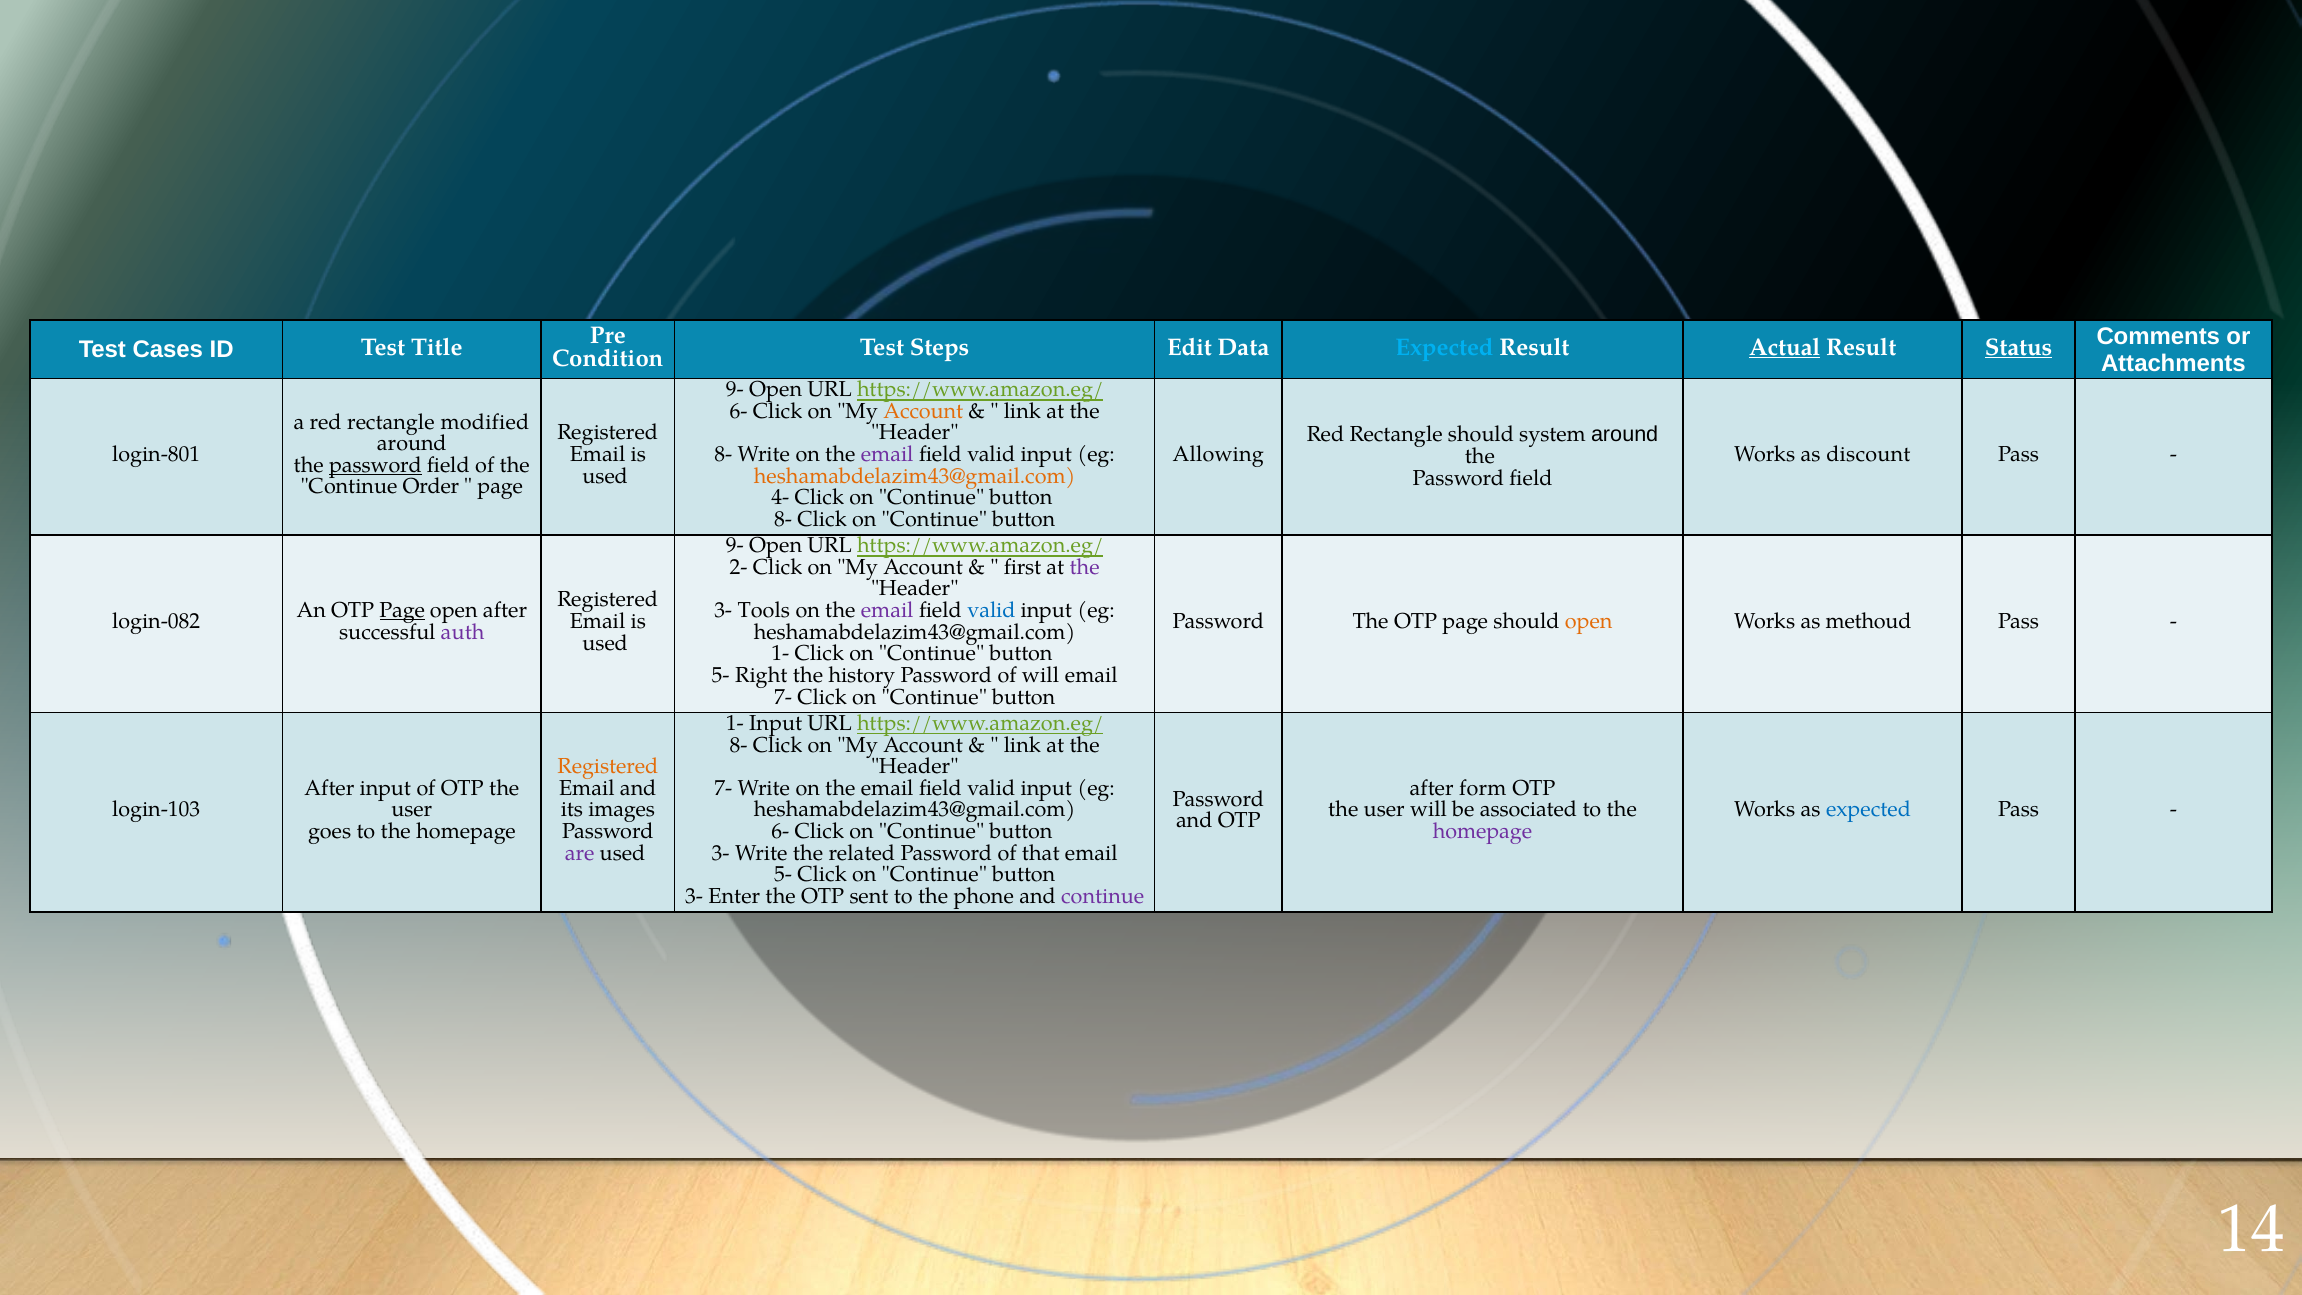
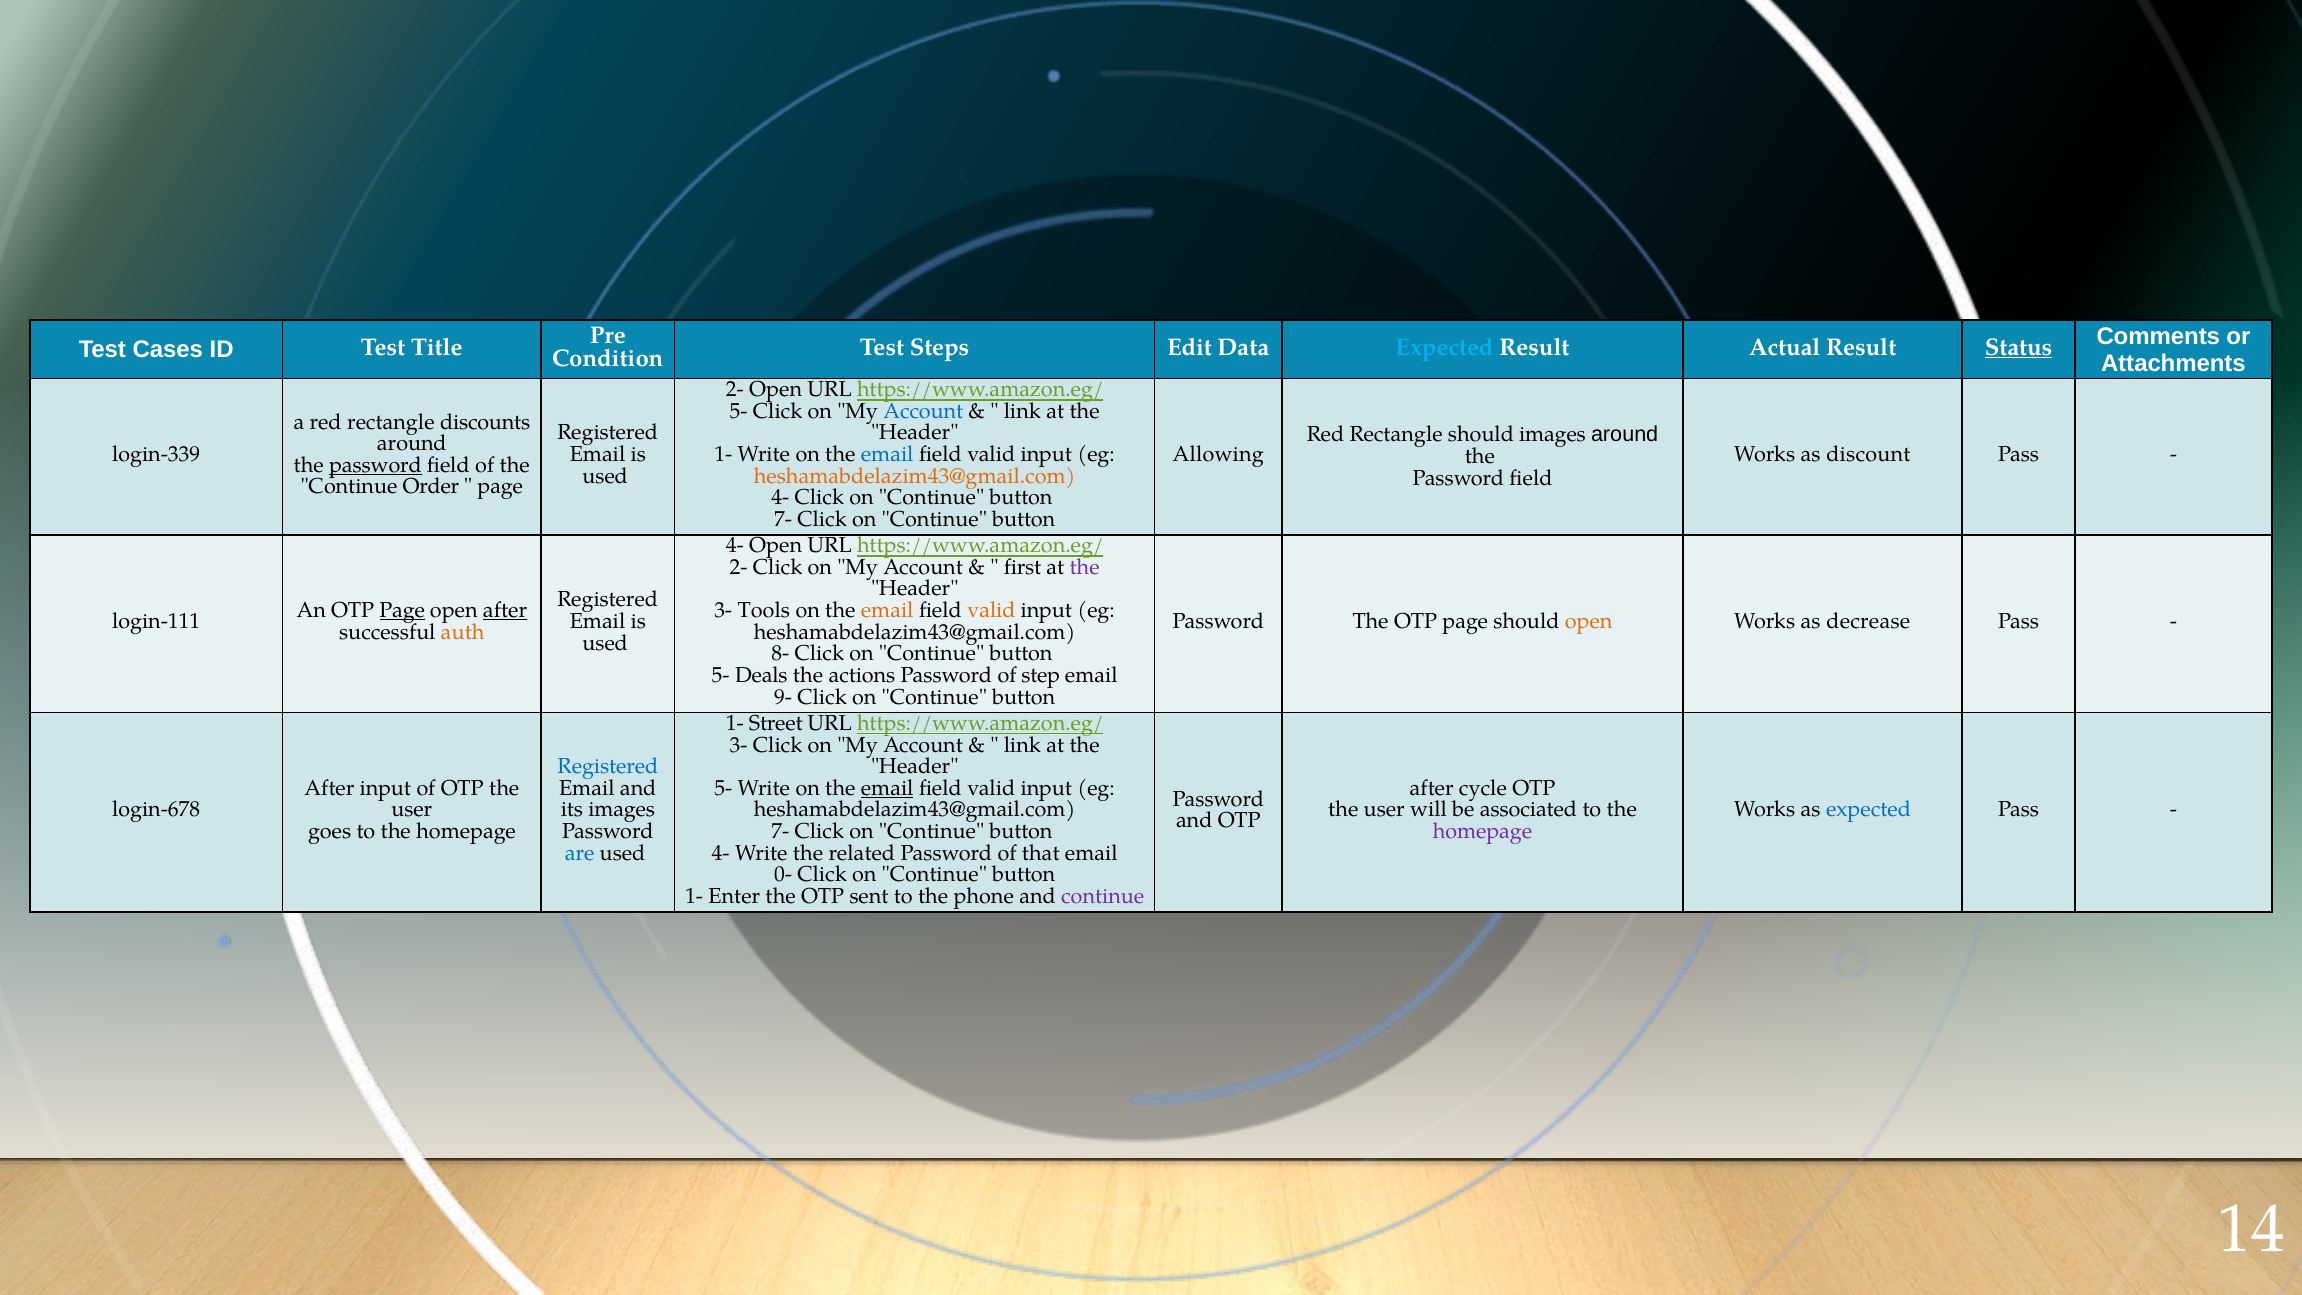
Actual underline: present -> none (1785, 347)
9-: 9- -> 2- (735, 389)
6-: 6- -> 5- (739, 411)
Account colour: orange -> blue (923, 411)
modified: modified -> discounts (485, 422)
should system: system -> images (1553, 435)
login-801: login-801 -> login-339 (156, 454)
8-: 8- -> 1- (723, 454)
email colour: purple -> blue (887, 454)
8-: 8- -> 7- (783, 519)
9-: 9- -> 4- (735, 546)
email colour: purple -> orange (887, 610)
valid colour: blue -> orange (991, 610)
login-082: login-082 -> login-111 (156, 621)
after underline: none -> present (505, 610)
methoud: methoud -> decrease (1868, 621)
auth colour: purple -> orange (463, 632)
1-: 1- -> 8- (780, 654)
Right: Right -> Deals (761, 675)
history: history -> actions (862, 675)
of will: will -> step (1041, 675)
7-: 7- -> 9- (783, 697)
1- Input: Input -> Street (776, 723)
8-: 8- -> 3- (739, 745)
Registered colour: orange -> blue (608, 767)
7-: 7- -> 5- (723, 788)
email underline: none -> present (887, 788)
form: form -> cycle (1483, 788)
login-103: login-103 -> login-678 (156, 810)
6-: 6- -> 7- (780, 831)
are colour: purple -> blue (580, 853)
3-: 3- -> 4- (721, 853)
5-: 5- -> 0- (783, 875)
3-: 3- -> 1- (694, 896)
